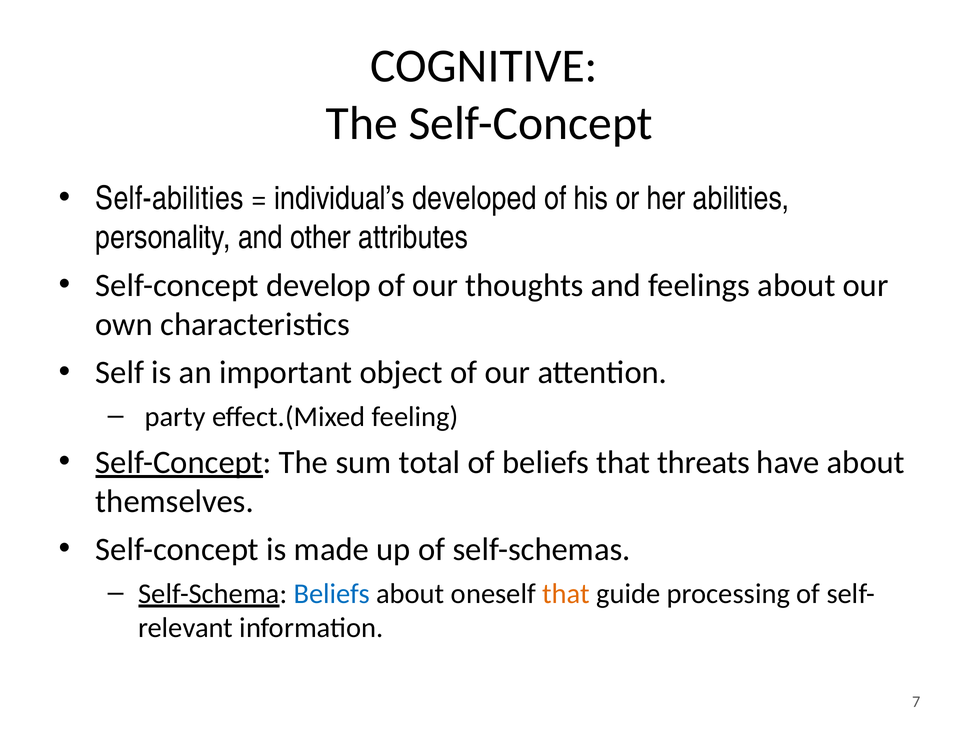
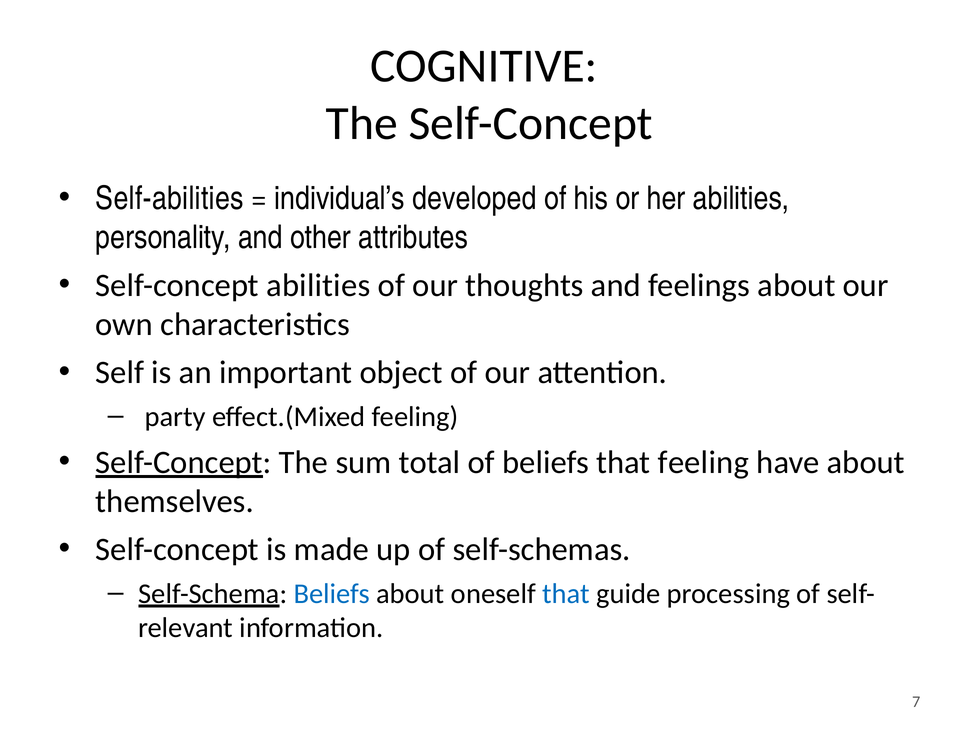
Self-concept develop: develop -> abilities (318, 285)
that threats: threats -> feeling (703, 462)
that colour: orange -> blue (566, 593)
